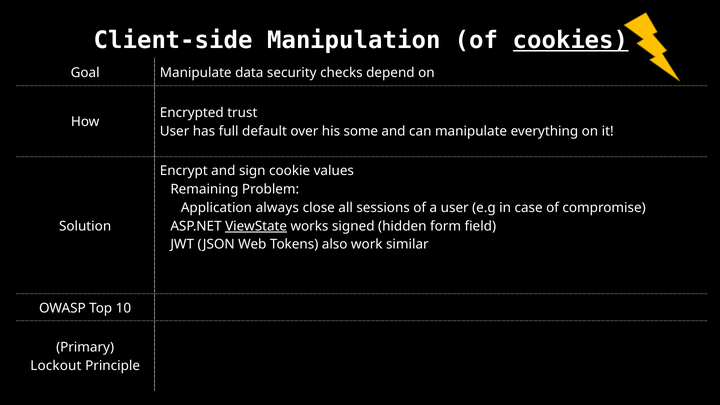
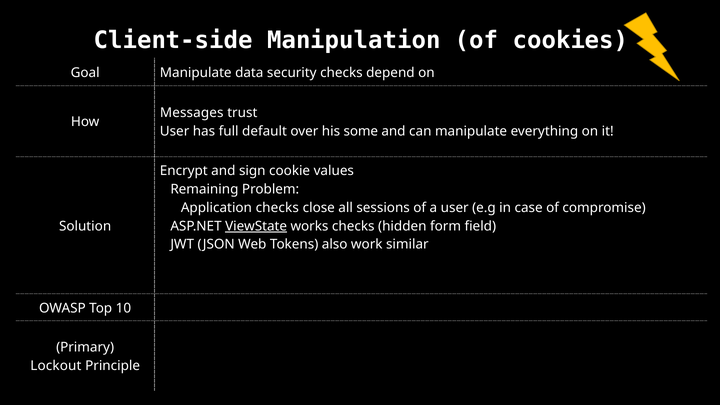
cookies underline: present -> none (571, 40)
Encrypted: Encrypted -> Messages (192, 113)
Application always: always -> checks (277, 208)
works signed: signed -> checks (353, 226)
